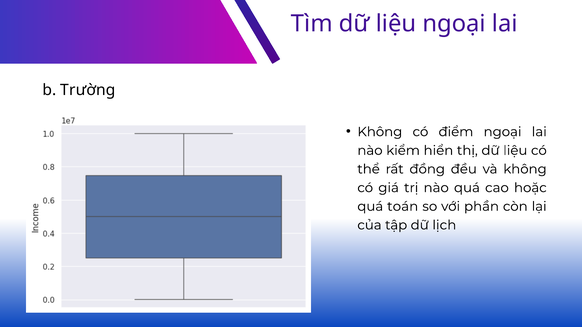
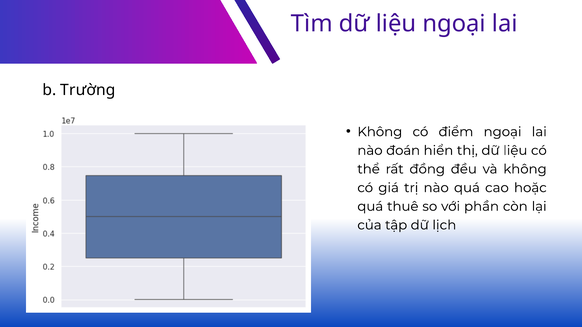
kiểm: kiểm -> đoán (403, 151)
toán: toán -> thuê (403, 207)
